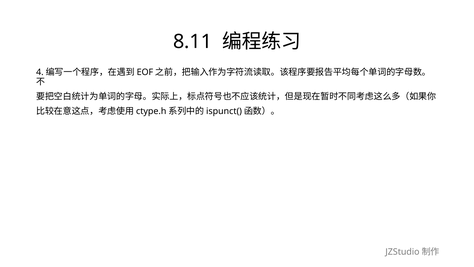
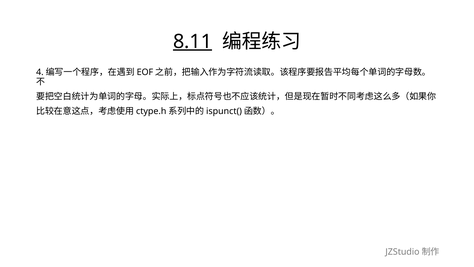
8.11 underline: none -> present (193, 41)
